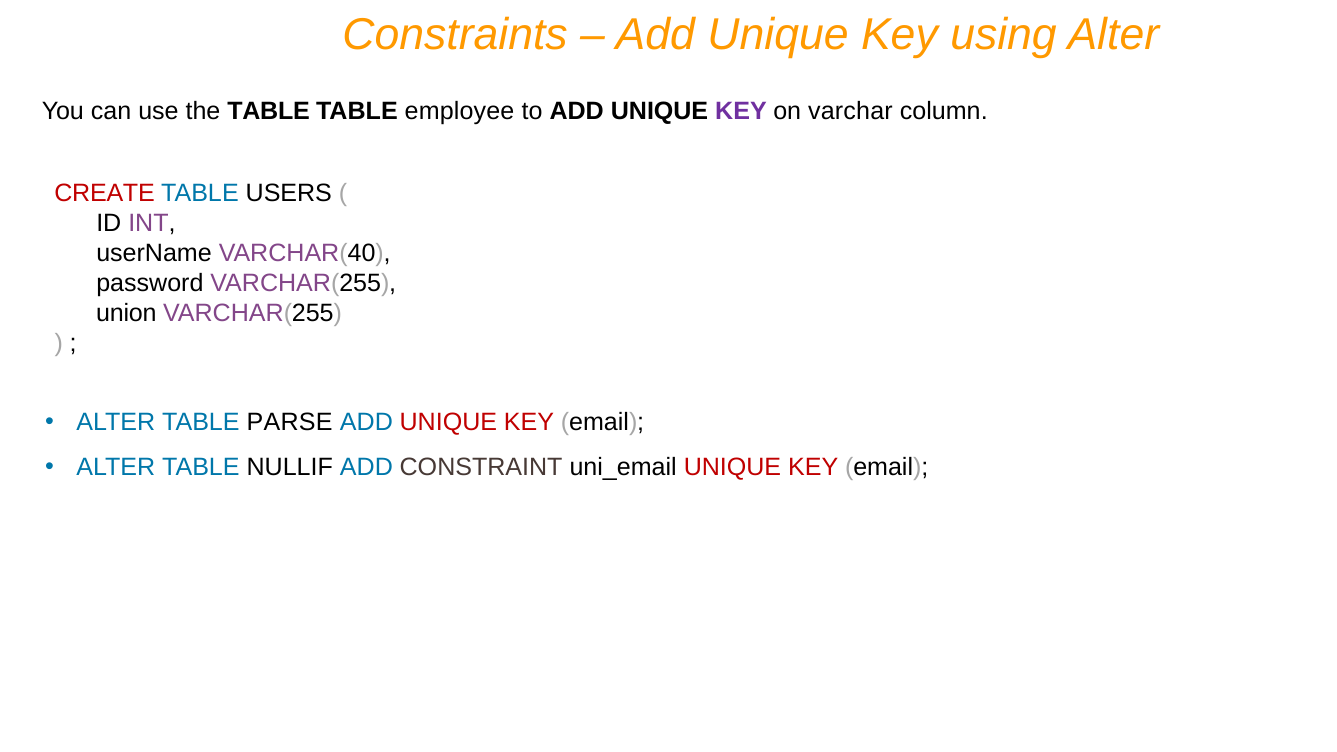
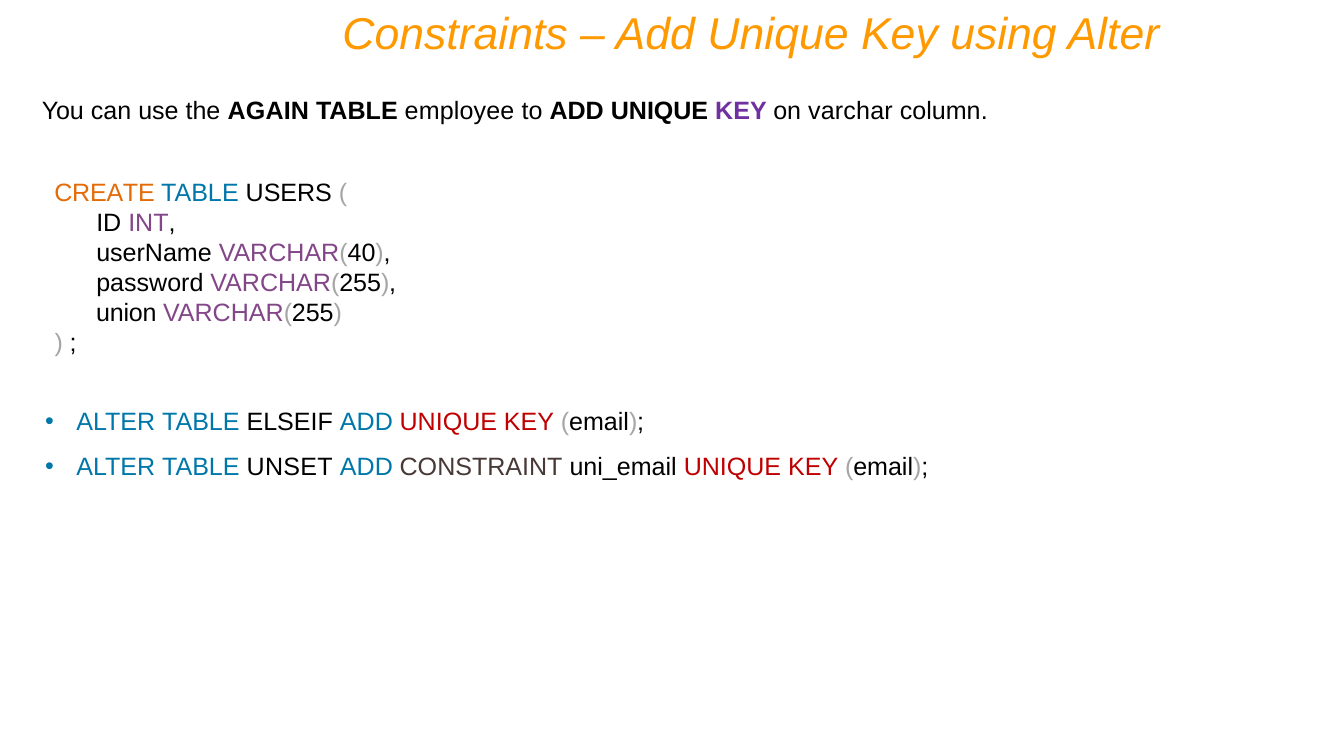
the TABLE: TABLE -> AGAIN (268, 111)
CREATE colour: red -> orange (105, 193)
PARSE: PARSE -> ELSEIF (290, 422)
NULLIF: NULLIF -> UNSET (290, 467)
